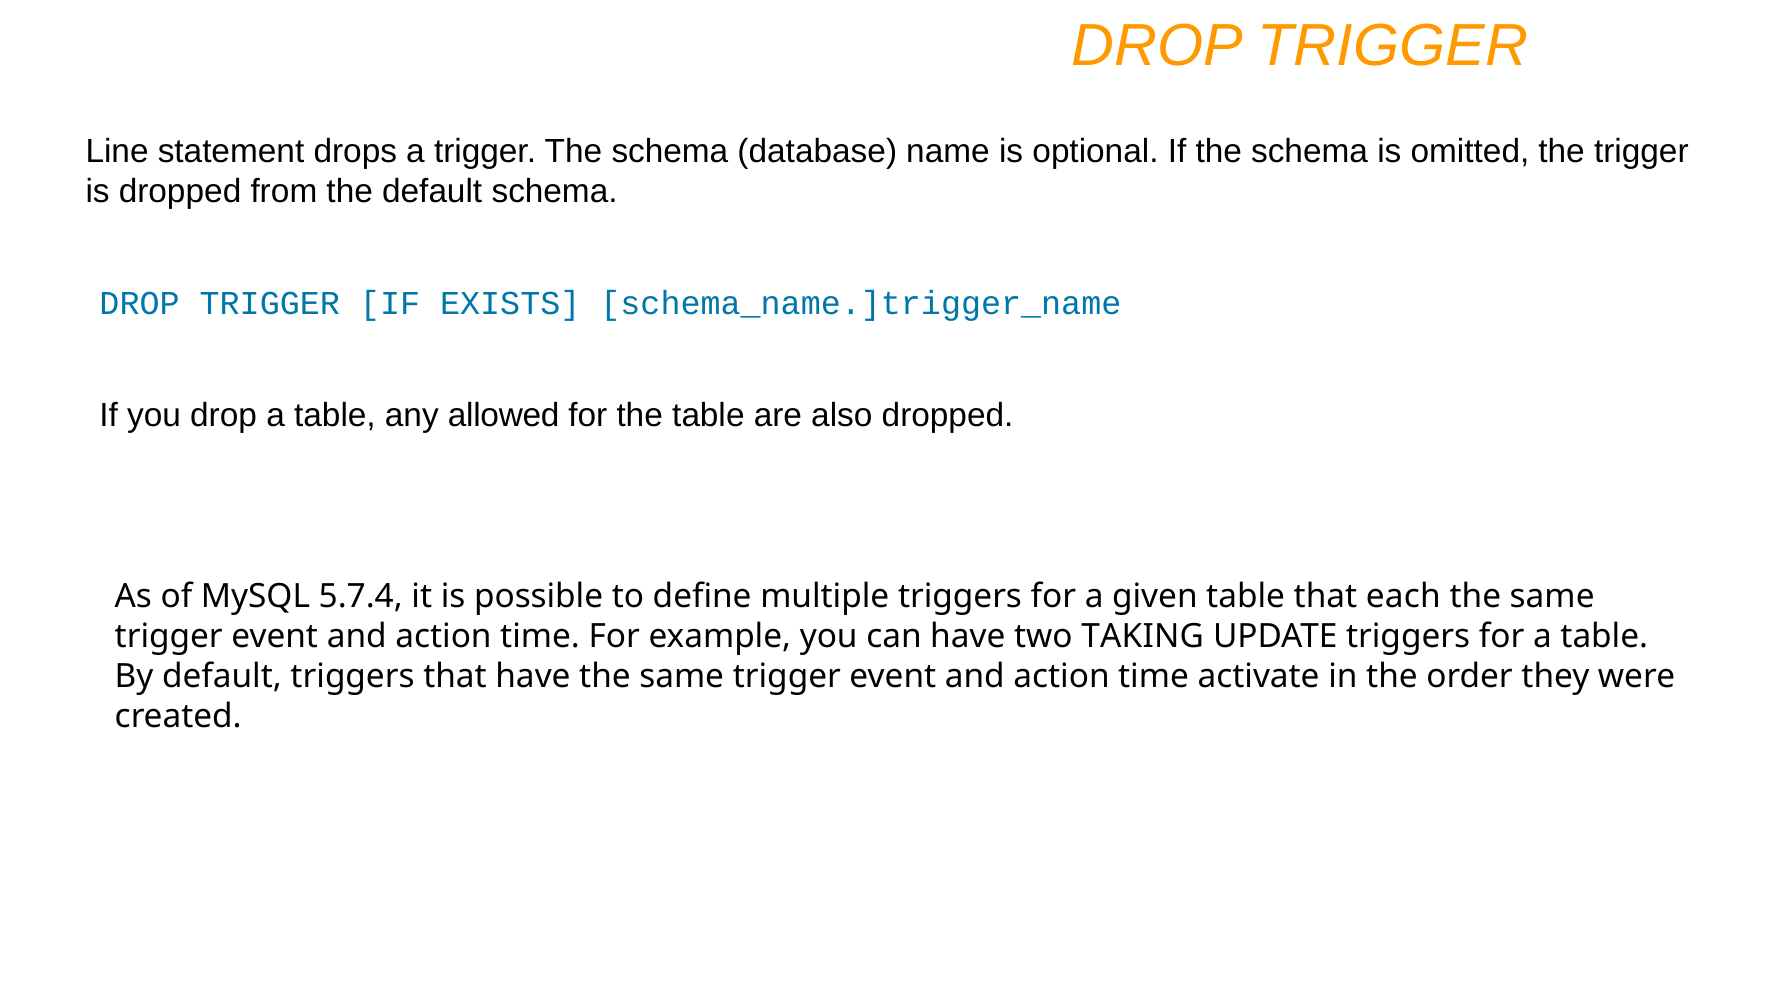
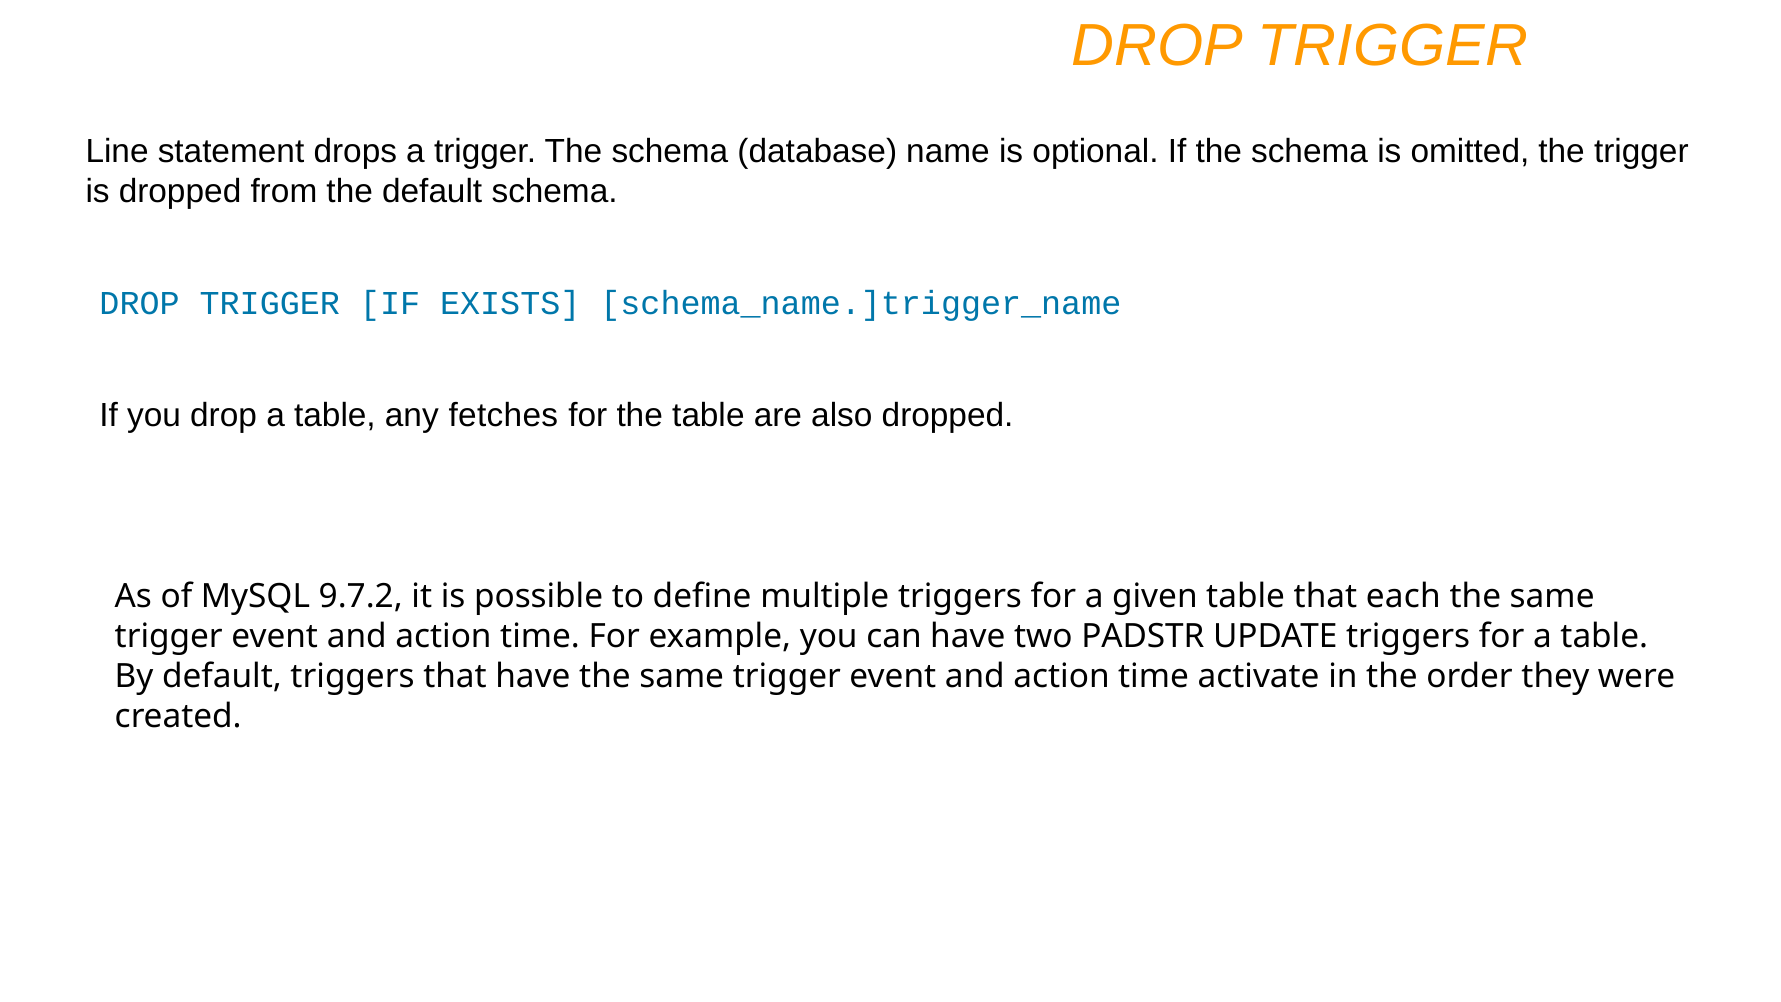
allowed: allowed -> fetches (503, 416)
5.7.4: 5.7.4 -> 9.7.2 (361, 597)
TAKING: TAKING -> PADSTR (1143, 637)
